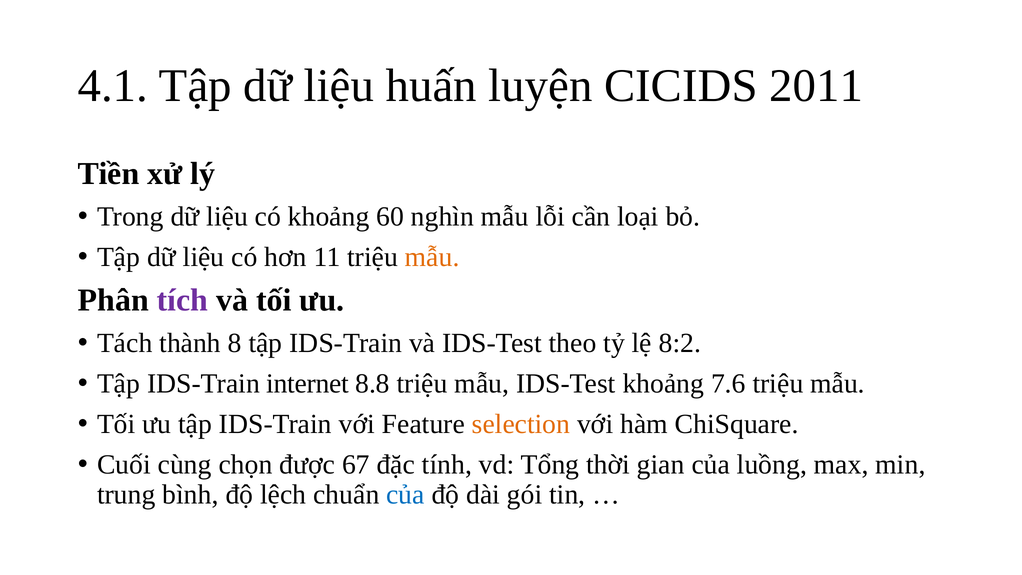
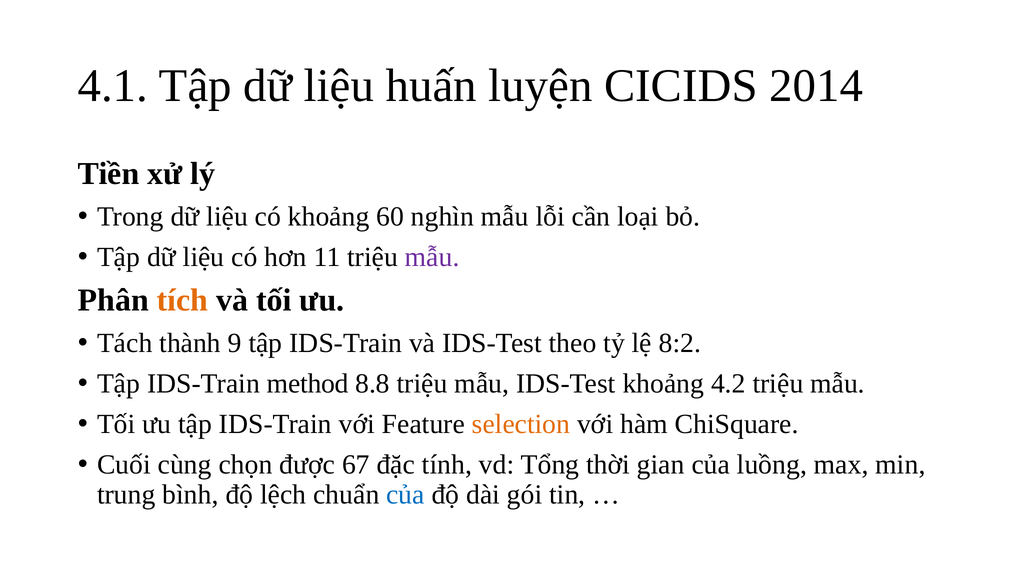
2011: 2011 -> 2014 (816, 86)
mẫu colour: orange -> purple (432, 257)
tích colour: purple -> orange (182, 300)
8: 8 -> 9 (235, 343)
internet: internet -> method (308, 383)
7.6: 7.6 -> 4.2 (728, 383)
